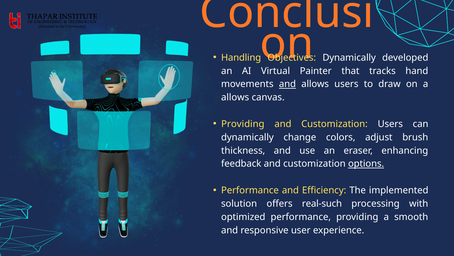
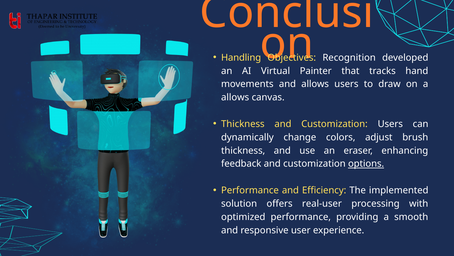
Dynamically: Dynamically -> Recognition (349, 57)
and underline: present -> none (287, 84)
Providing: Providing -> Thickness (243, 124)
real-such: real-such -> real-user (322, 203)
